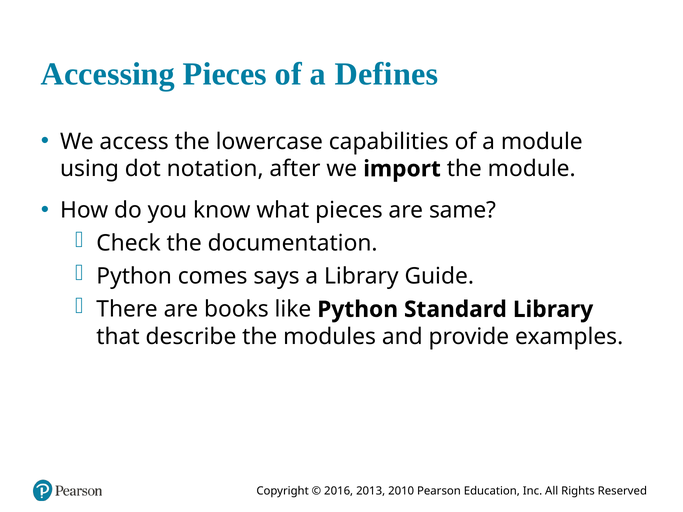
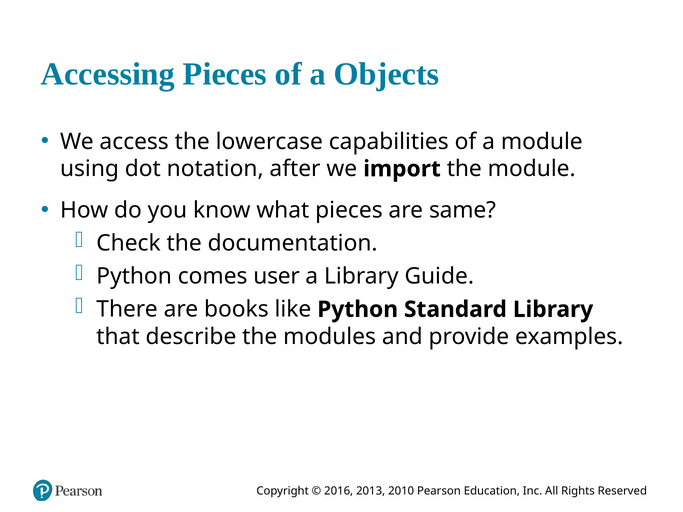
Defines: Defines -> Objects (387, 74)
says: says -> user (277, 277)
